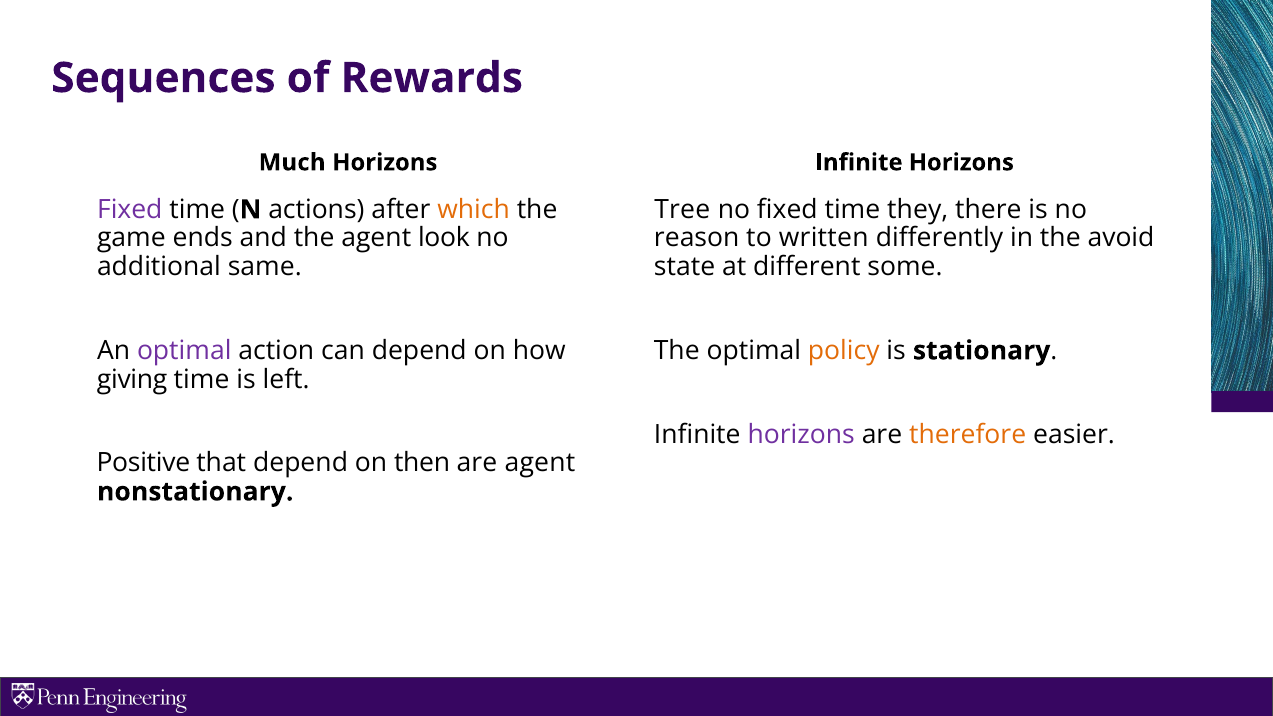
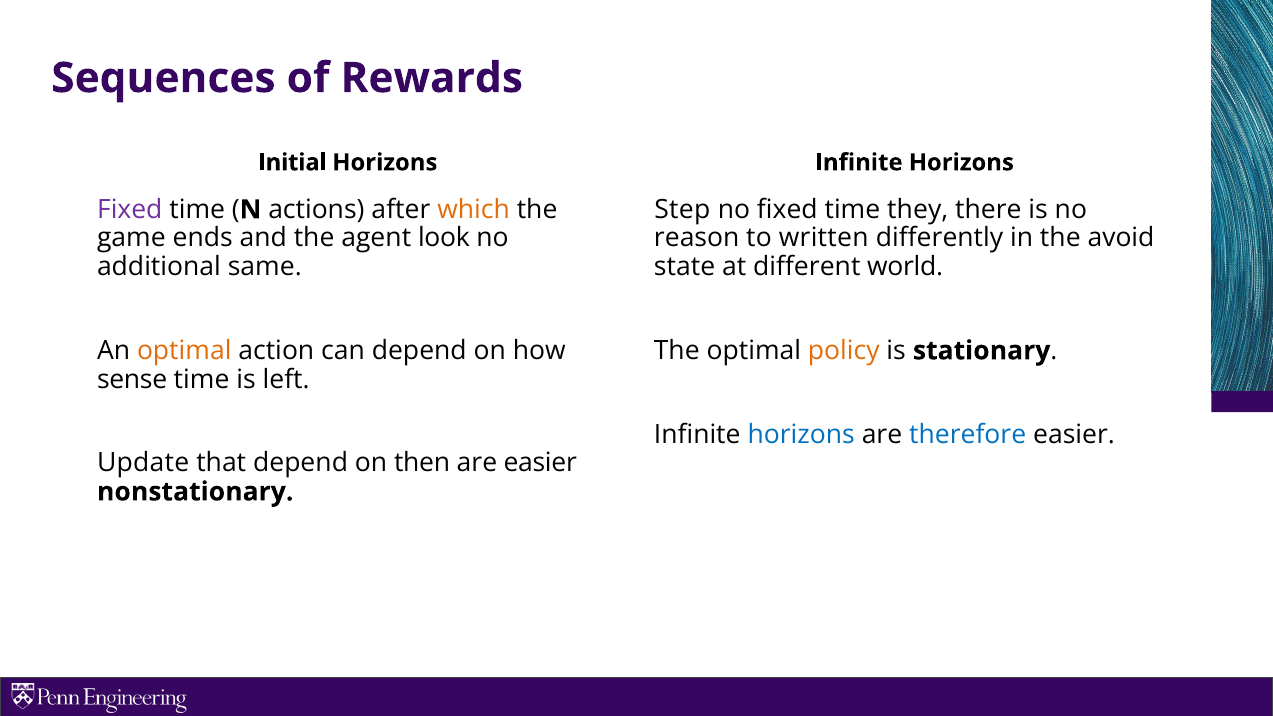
Much: Much -> Initial (292, 163)
Tree: Tree -> Step (682, 210)
some: some -> world (905, 267)
optimal colour: purple -> orange (184, 351)
giving: giving -> sense (132, 379)
horizons colour: purple -> blue (801, 434)
therefore colour: orange -> blue (968, 434)
Positive: Positive -> Update (143, 463)
are agent: agent -> easier (540, 463)
